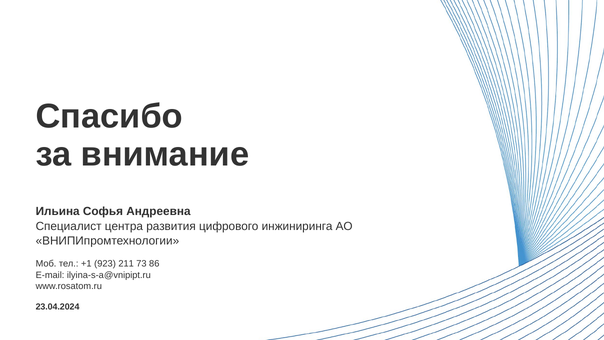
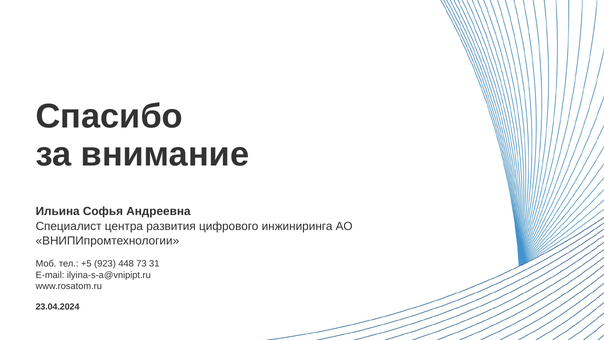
+1: +1 -> +5 (86, 264)
211: 211 -> 448 (126, 264)
86: 86 -> 31 (154, 264)
